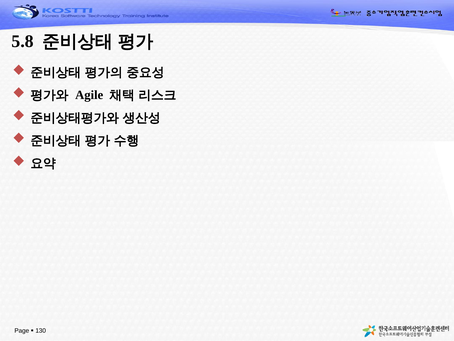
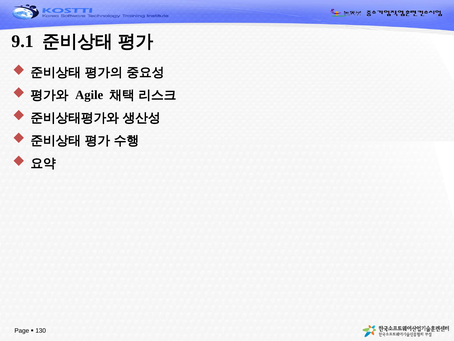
5.8: 5.8 -> 9.1 (23, 41)
